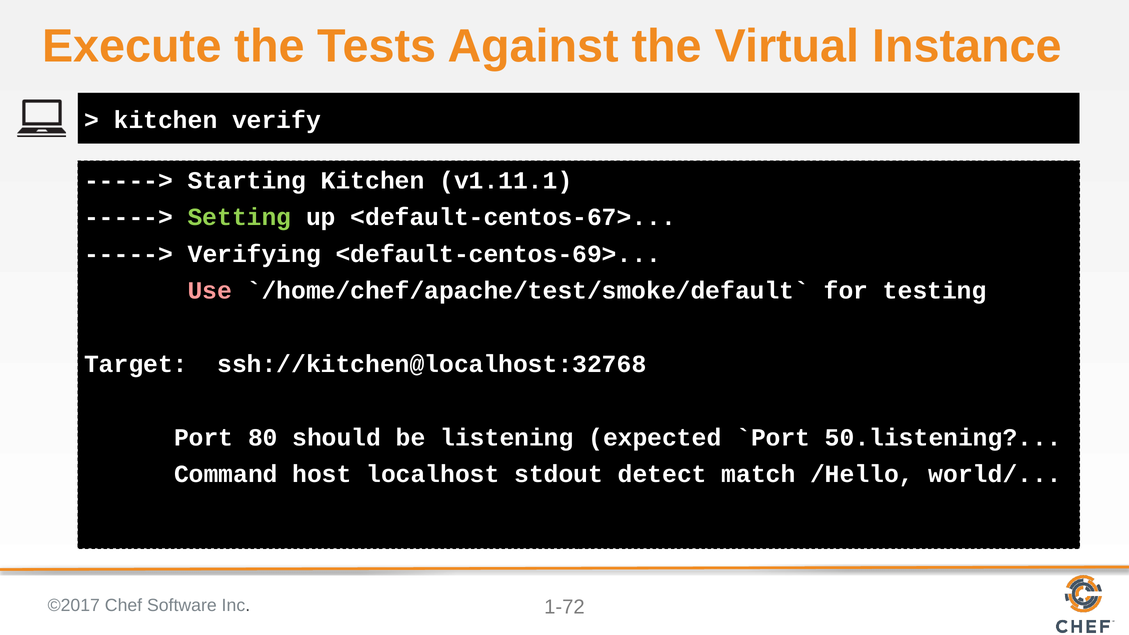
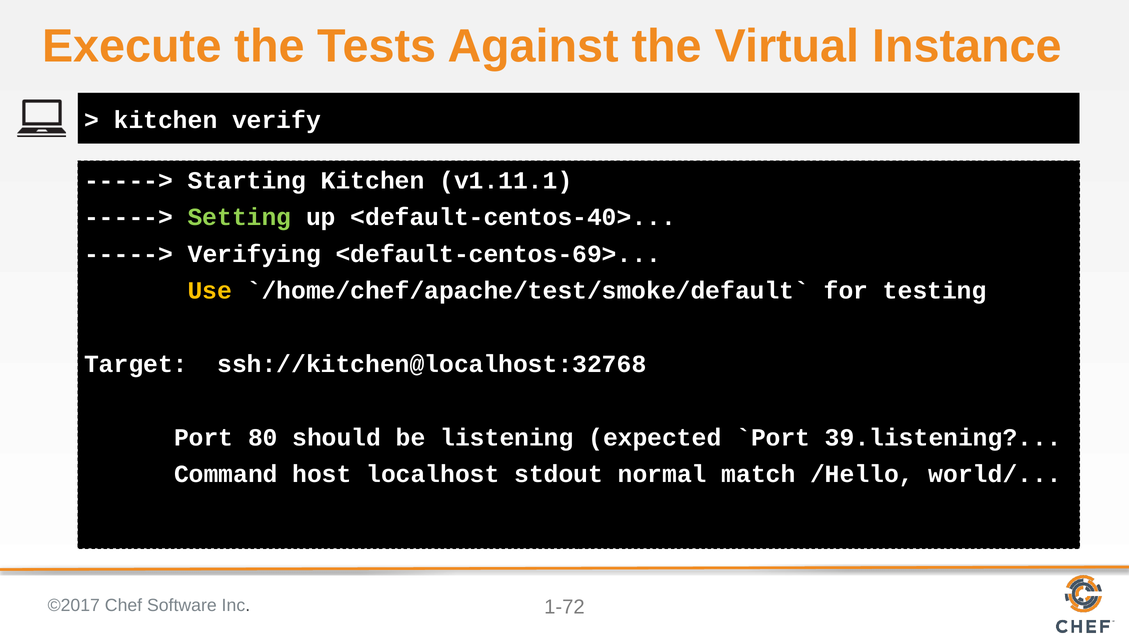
<default-centos-67>: <default-centos-67> -> <default-centos-40> (513, 217)
Use colour: pink -> yellow (210, 291)
50.listening: 50.listening -> 39.listening (943, 437)
detect: detect -> normal (662, 474)
